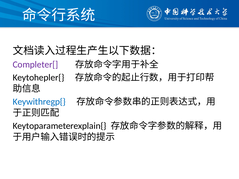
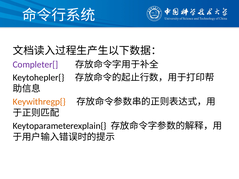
Keywithregp{ colour: blue -> orange (39, 102)
